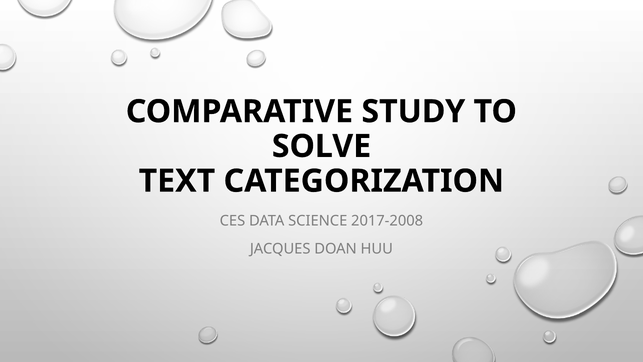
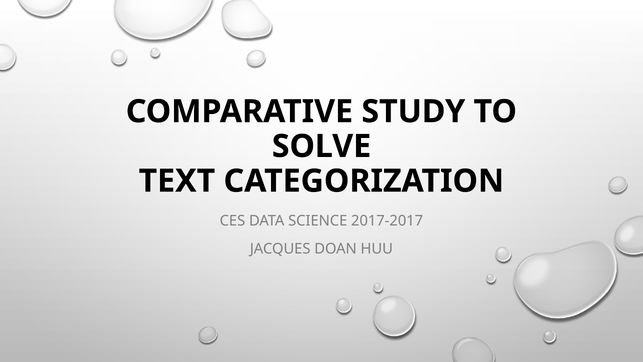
2017-2008: 2017-2008 -> 2017-2017 (387, 221)
